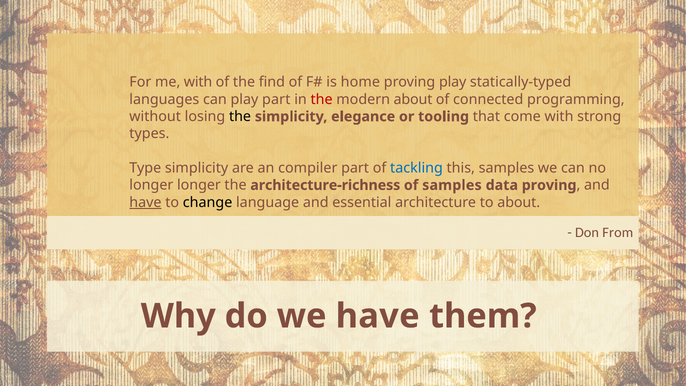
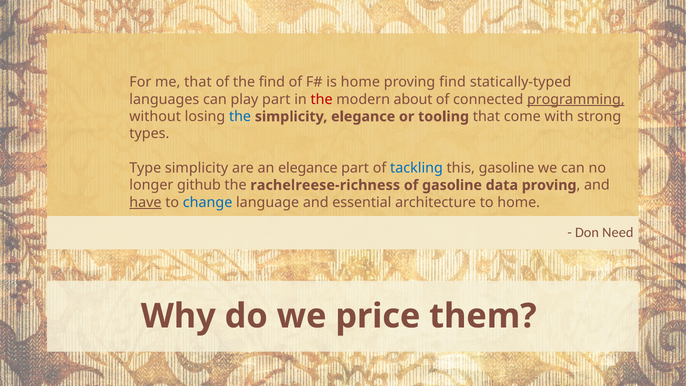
me with: with -> that (198, 82)
proving play: play -> find (453, 82)
programming underline: none -> present (576, 99)
the colour: black -> blue (240, 117)
an compiler: compiler -> elegance (308, 168)
this samples: samples -> gasoline (507, 168)
longer longer: longer -> github (199, 185)
architecture-richness: architecture-richness -> rachelreese-richness (325, 185)
of samples: samples -> gasoline (452, 185)
change colour: black -> blue (208, 202)
to about: about -> home (519, 202)
From: From -> Need (618, 233)
we have: have -> price (378, 316)
